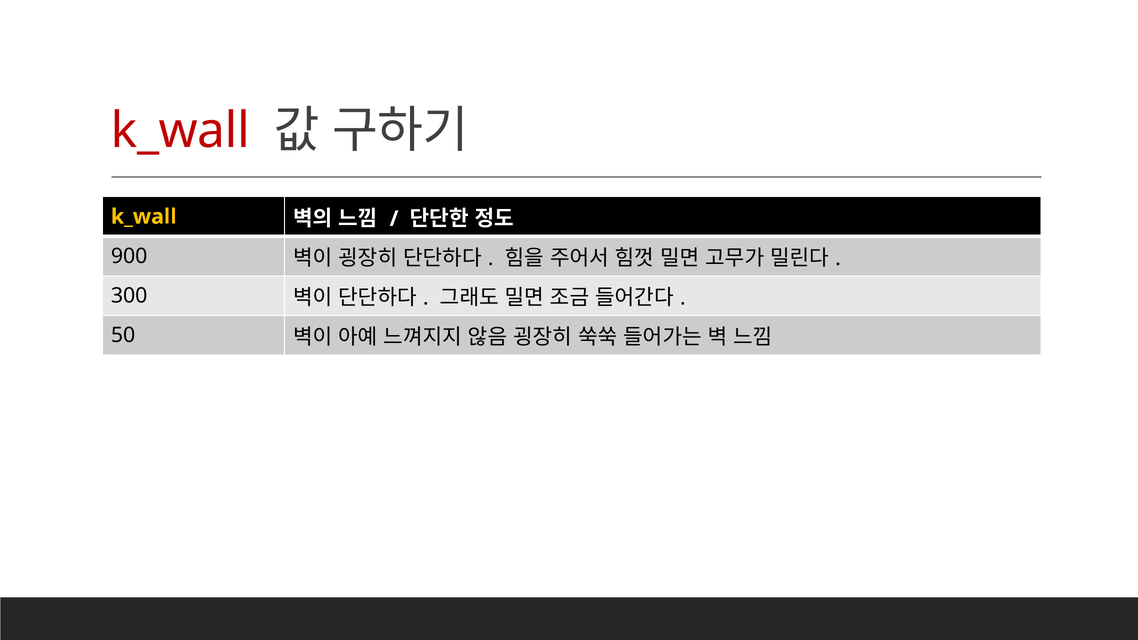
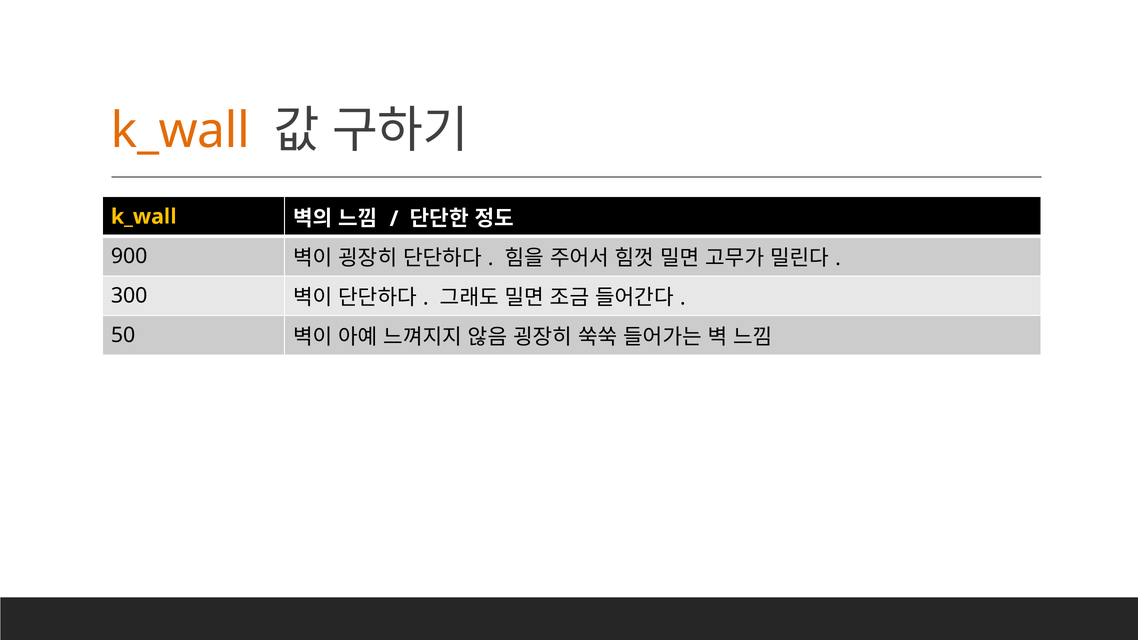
k_wall colour: red -> orange (180, 131)
